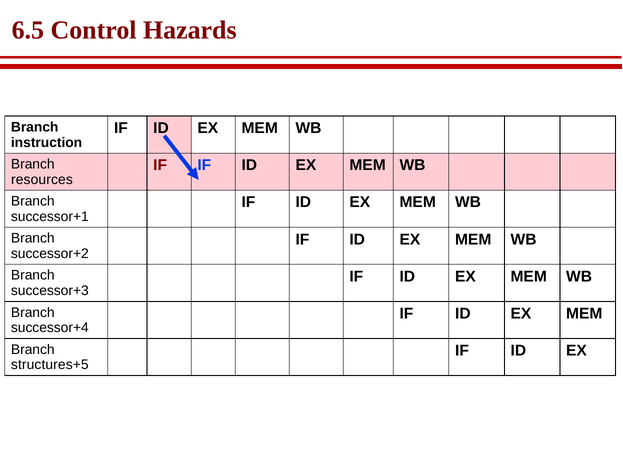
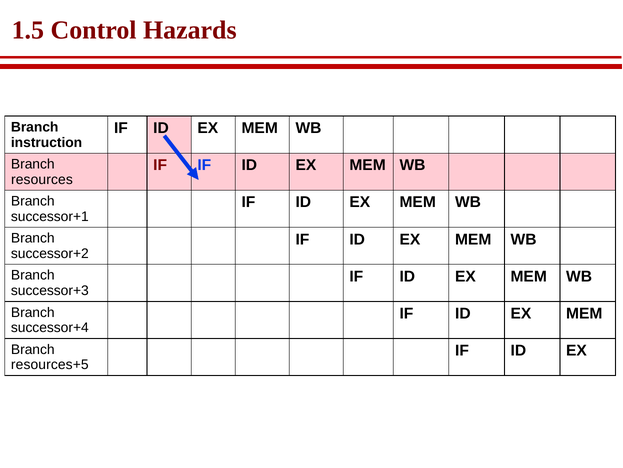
6.5: 6.5 -> 1.5 (28, 30)
structures+5: structures+5 -> resources+5 (50, 364)
